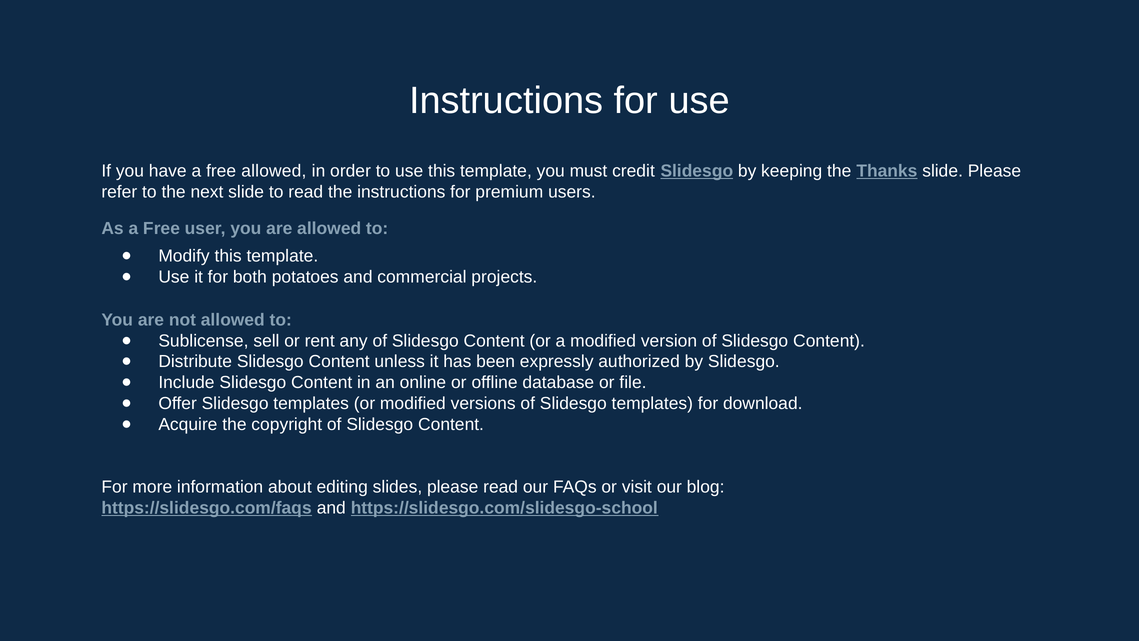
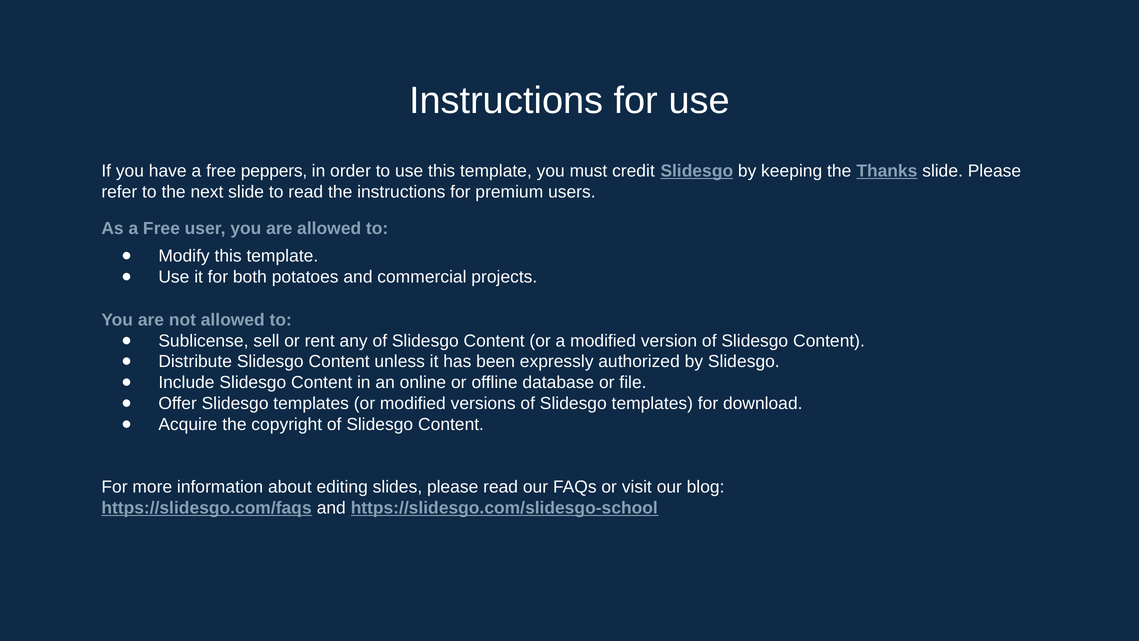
free allowed: allowed -> peppers (274, 171)
